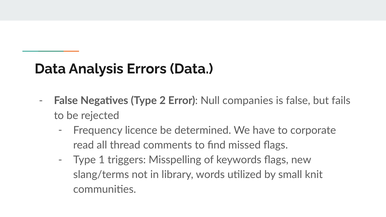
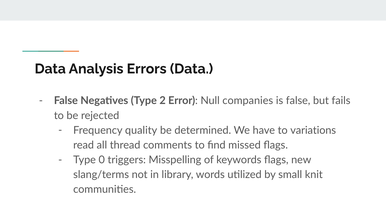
licence: licence -> quality (141, 130)
corporate: corporate -> variations (313, 130)
1: 1 -> 0 (102, 160)
